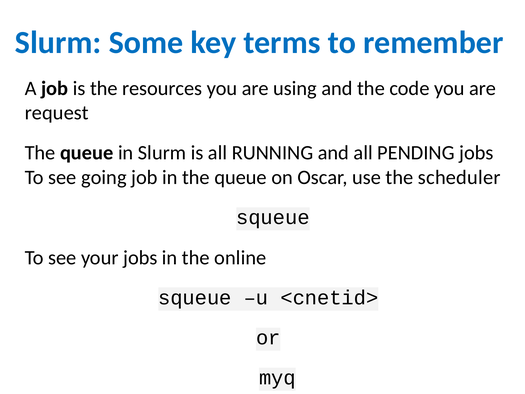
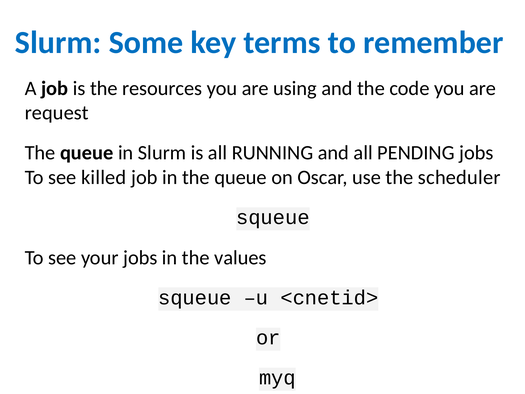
going: going -> killed (104, 177)
online: online -> values (240, 257)
